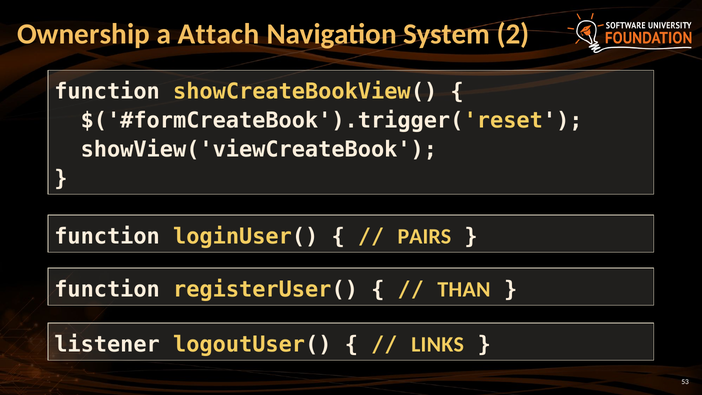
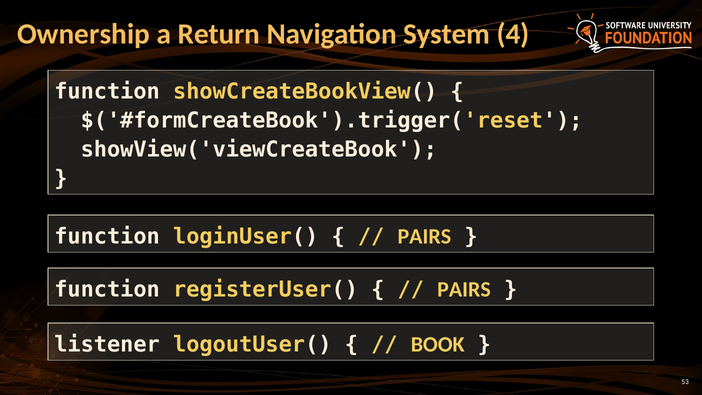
Attach: Attach -> Return (219, 34)
2: 2 -> 4 (513, 34)
THAN: THAN -> PAIRS (464, 289)
LINKS: LINKS -> BOOK (438, 345)
